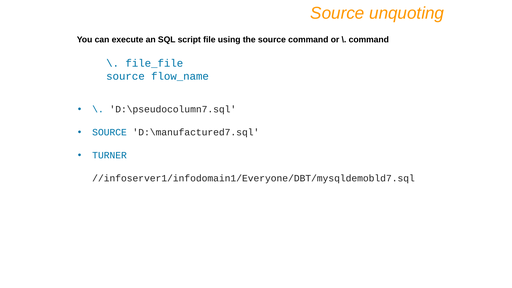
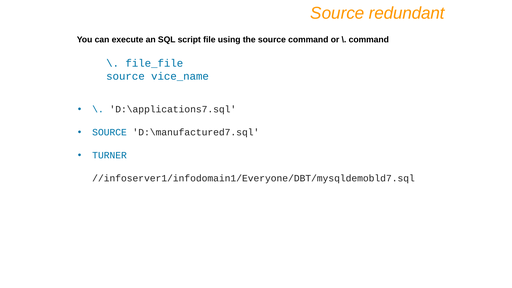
unquoting: unquoting -> redundant (407, 13)
flow_name: flow_name -> vice_name (180, 76)
D:\pseudocolumn7.sql: D:\pseudocolumn7.sql -> D:\applications7.sql (173, 109)
